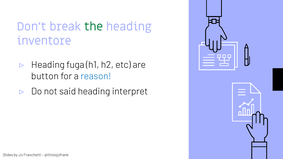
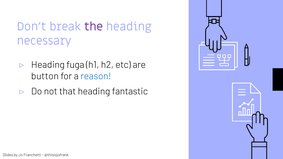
the colour: green -> purple (94, 27)
inventore: inventore -> necessary (44, 41)
said: said -> that (68, 92)
interpret: interpret -> fantastic (130, 92)
